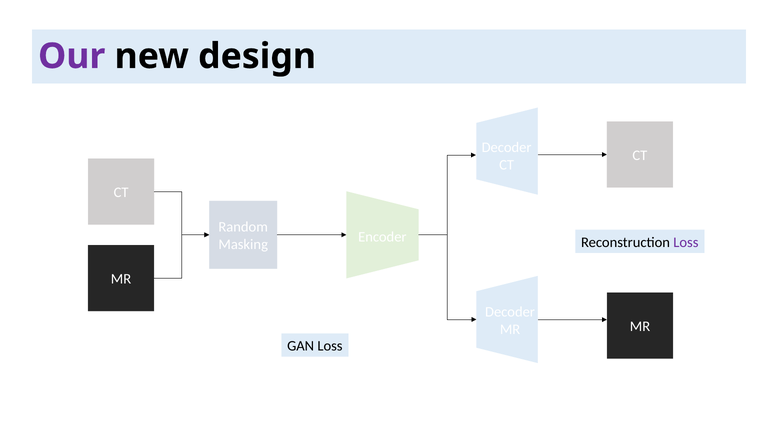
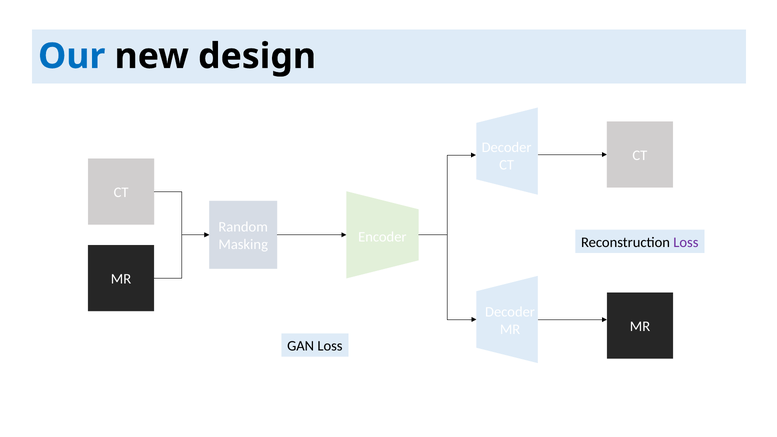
Our colour: purple -> blue (72, 56)
